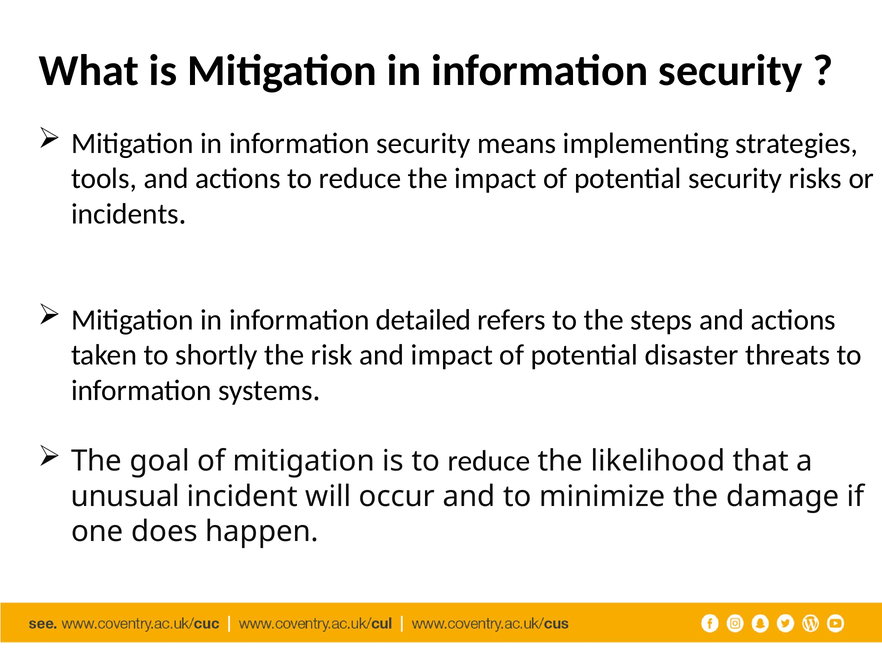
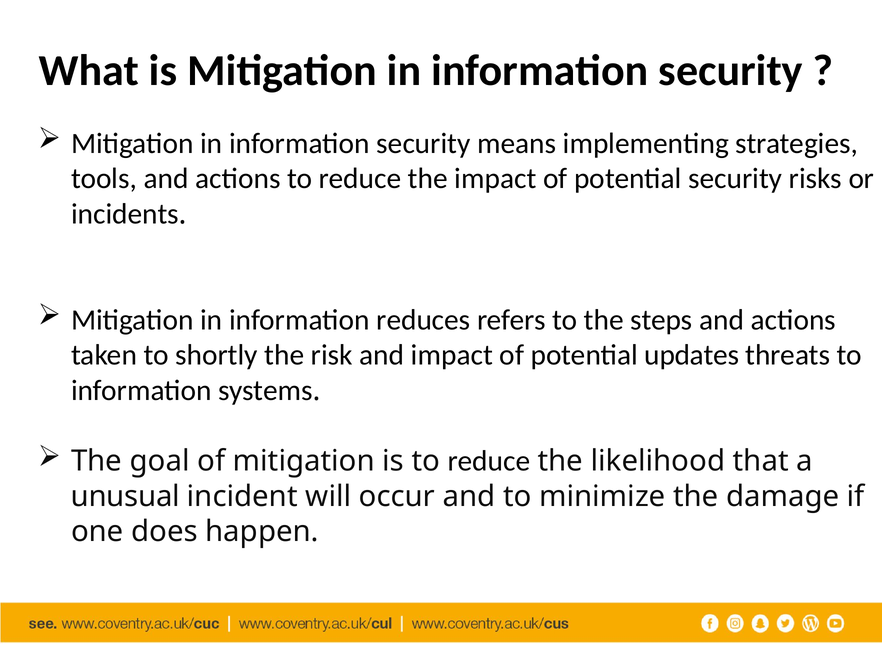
detailed: detailed -> reduces (423, 320)
disaster: disaster -> updates (692, 355)
